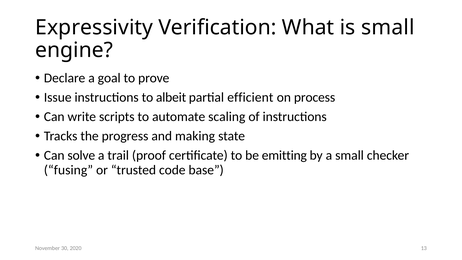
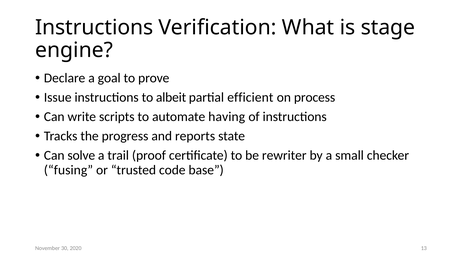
Expressivity: Expressivity -> Instructions (94, 27)
is small: small -> stage (388, 27)
scaling: scaling -> having (227, 117)
making: making -> reports (195, 136)
emitting: emitting -> rewriter (284, 155)
